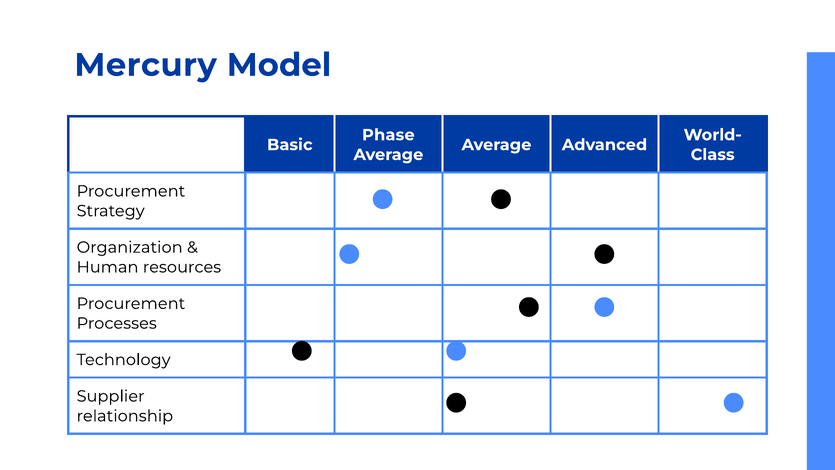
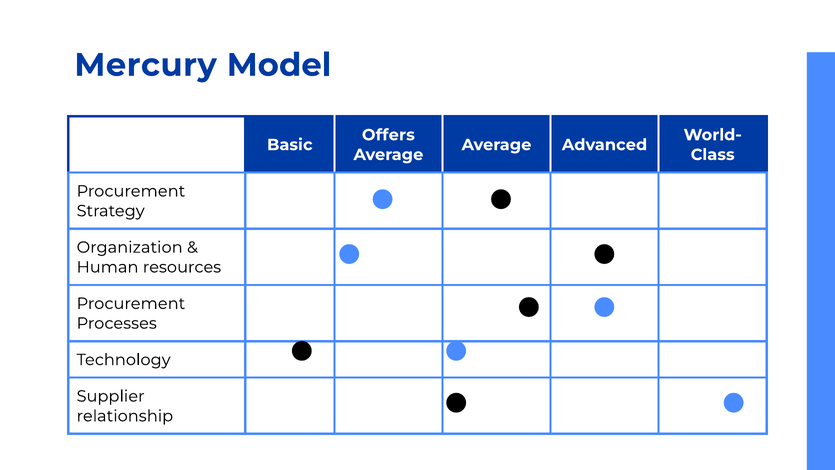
Phase: Phase -> Offers (388, 135)
